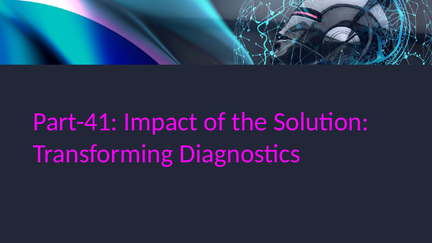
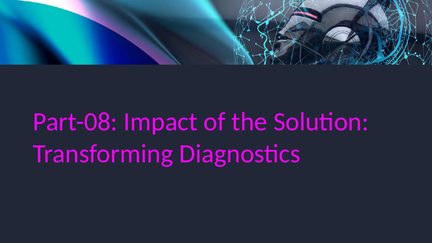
Part-41: Part-41 -> Part-08 (75, 122)
